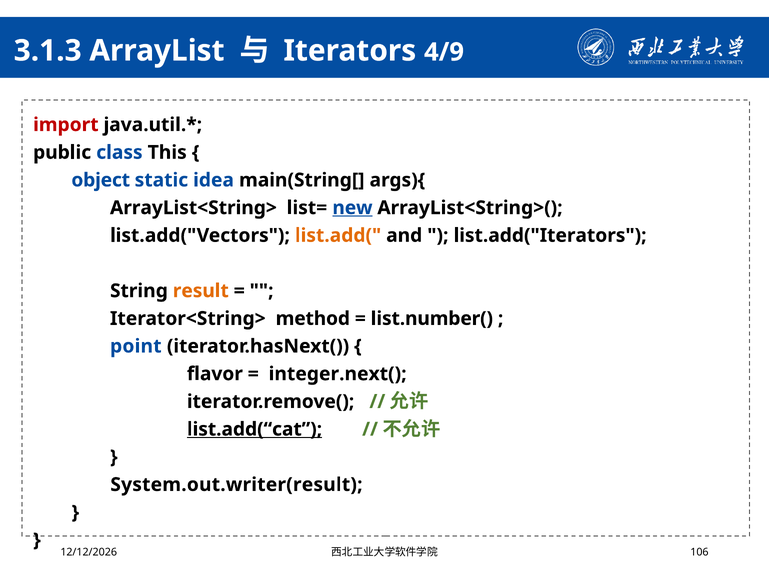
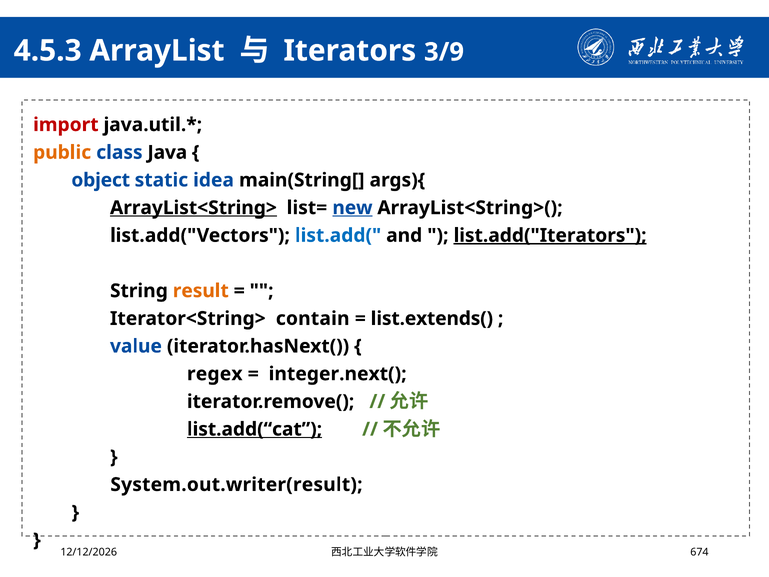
3.1.3: 3.1.3 -> 4.5.3 (48, 51)
4/9: 4/9 -> 3/9 (444, 52)
public colour: black -> orange (62, 152)
This: This -> Java (167, 152)
ArrayList<String> underline: none -> present (193, 208)
list.add( colour: orange -> blue (338, 235)
list.add("Iterators underline: none -> present (550, 235)
method: method -> contain (313, 318)
list.number(: list.number( -> list.extends( (432, 318)
point: point -> value (136, 346)
flavor: flavor -> regex (215, 374)
106: 106 -> 674 (699, 552)
